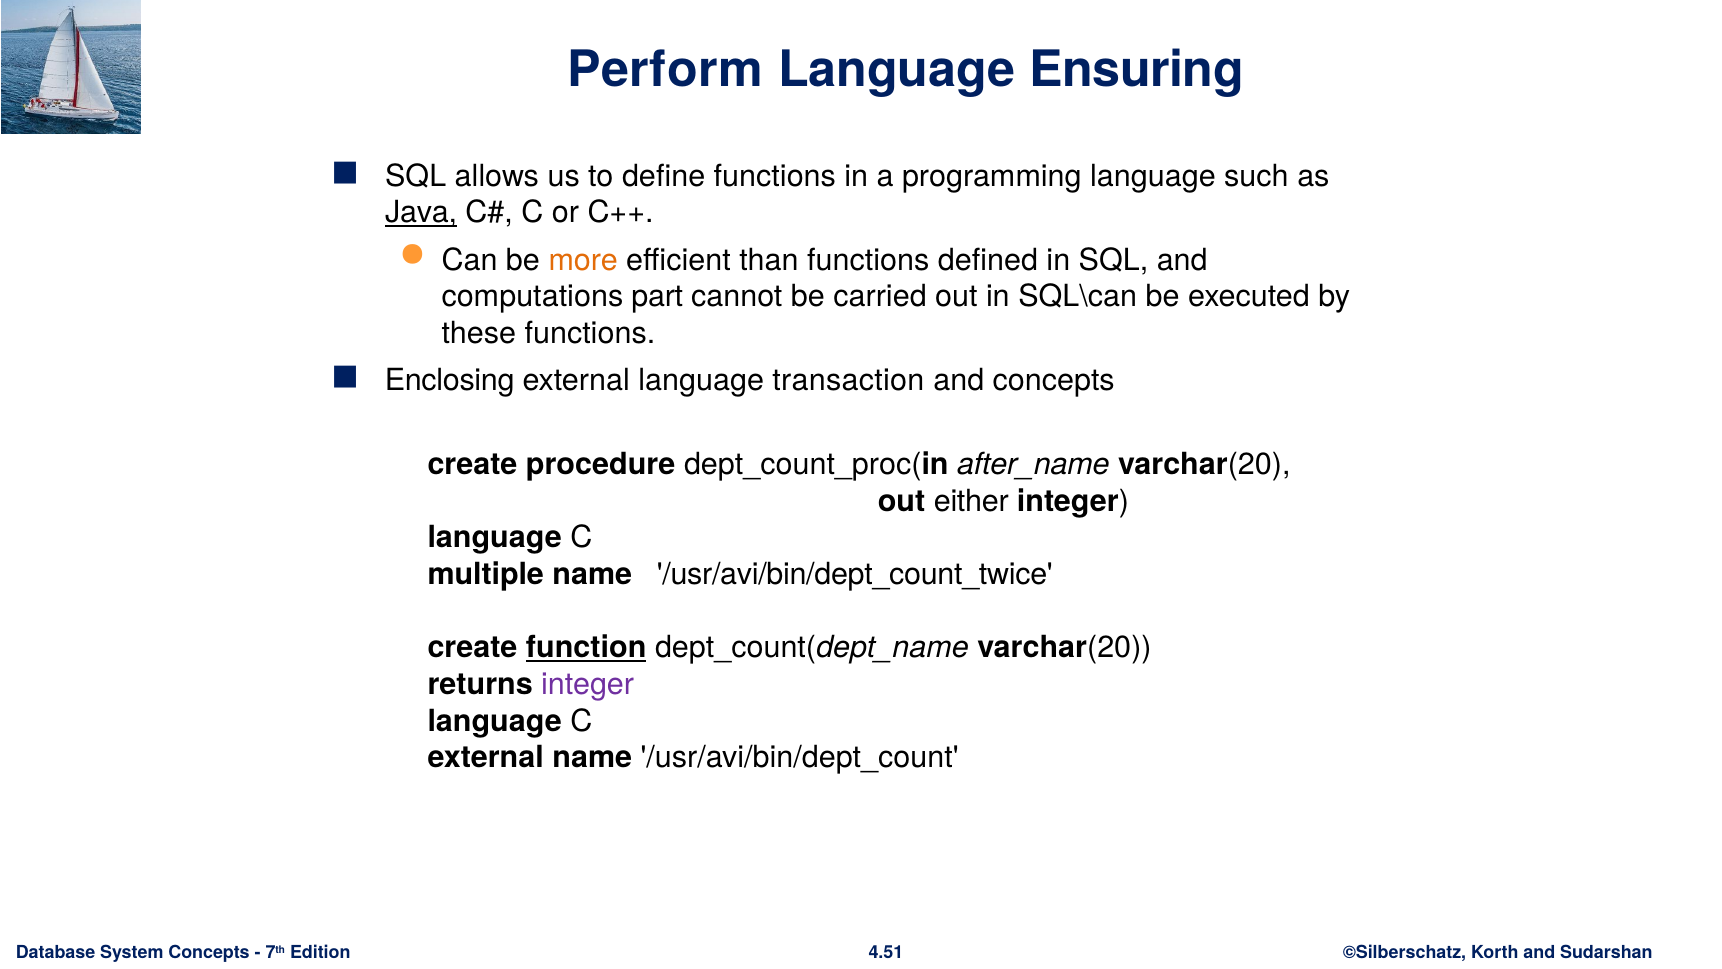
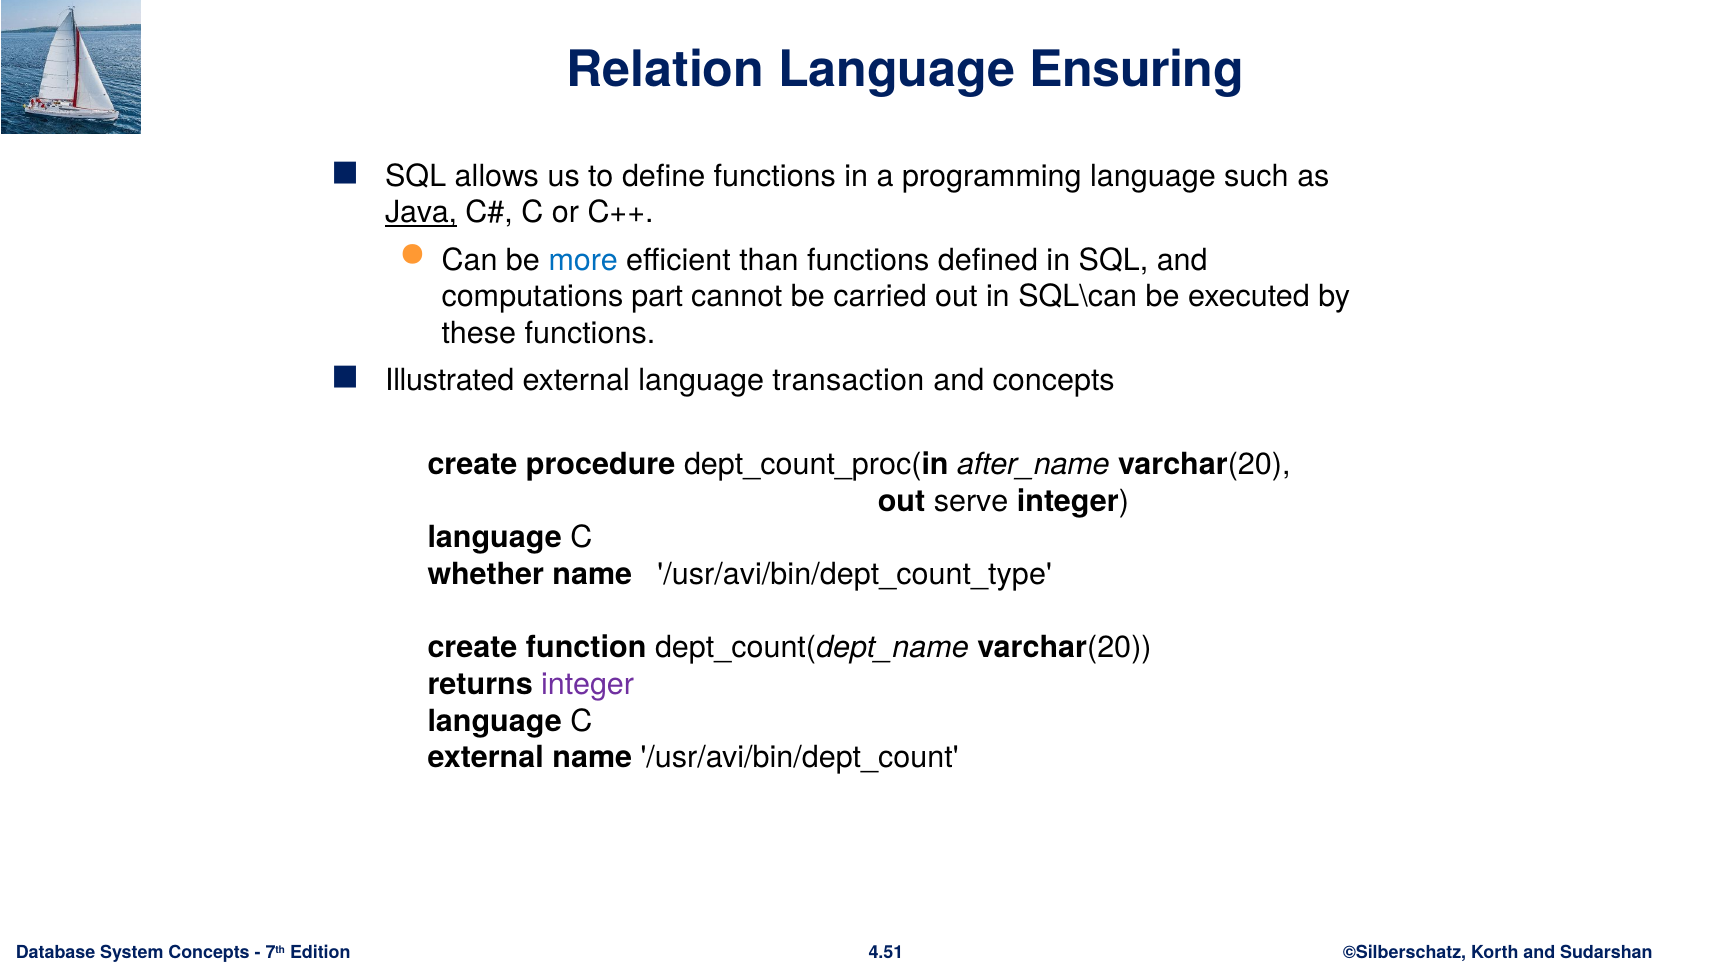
Perform: Perform -> Relation (665, 70)
more colour: orange -> blue (583, 260)
Enclosing: Enclosing -> Illustrated (450, 381)
either: either -> serve (971, 501)
multiple: multiple -> whether (486, 574)
/usr/avi/bin/dept_count_twice: /usr/avi/bin/dept_count_twice -> /usr/avi/bin/dept_count_type (855, 574)
function underline: present -> none (586, 648)
